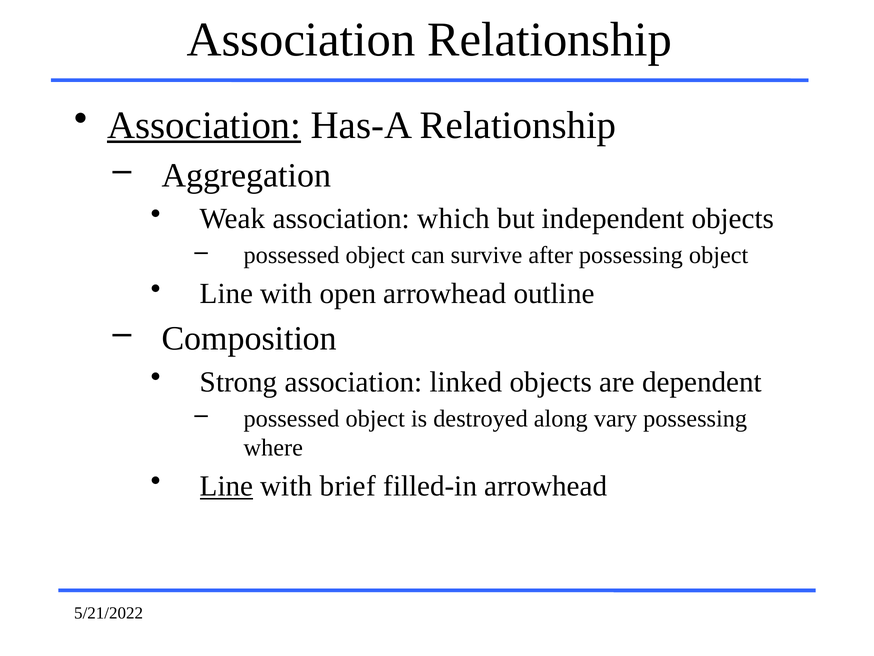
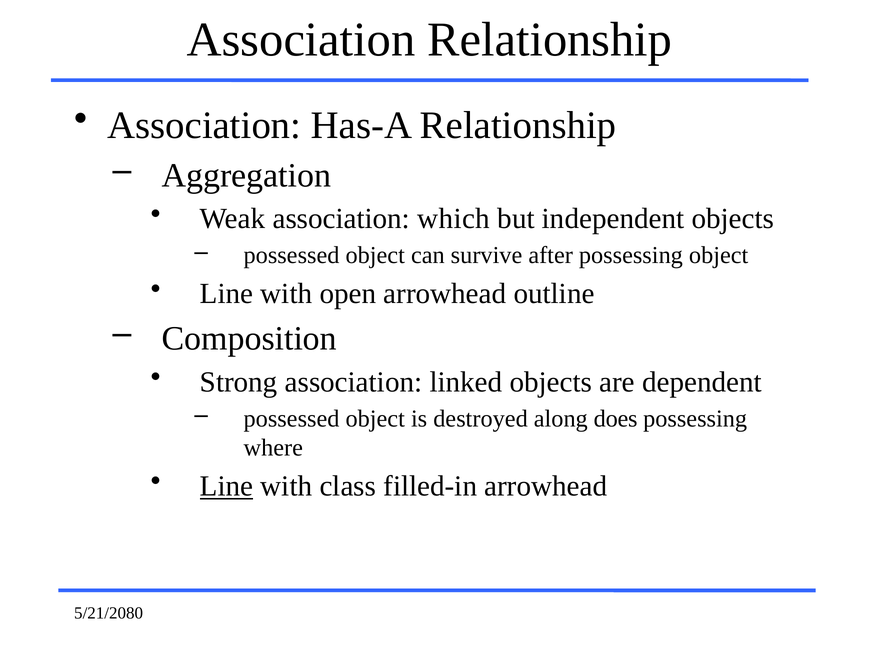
Association underline: present -> none (204, 125)
vary: vary -> does (616, 418)
brief: brief -> class (348, 486)
5/21/2022: 5/21/2022 -> 5/21/2080 (109, 613)
